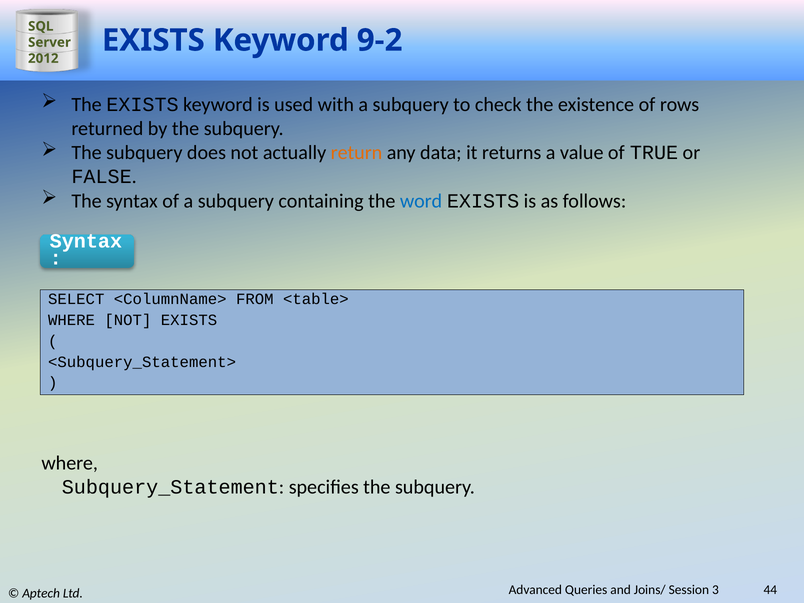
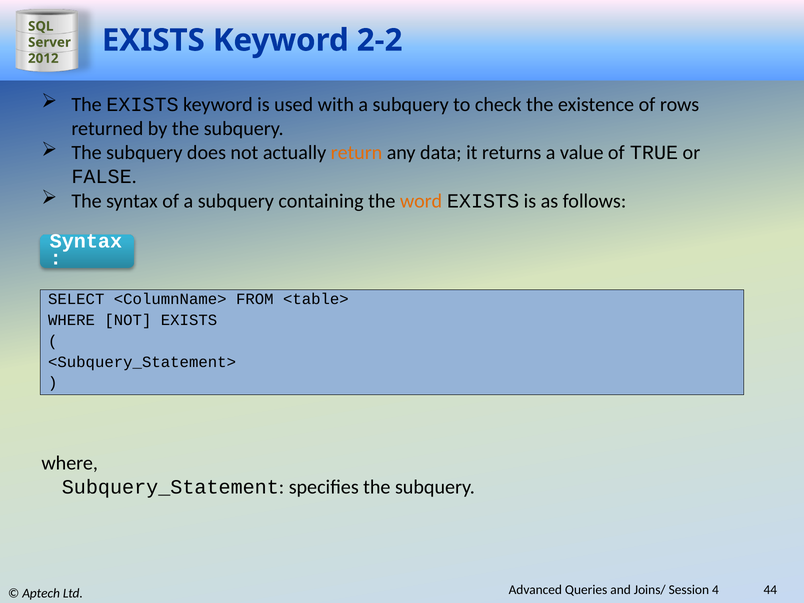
9-2: 9-2 -> 2-2 (380, 40)
word colour: blue -> orange (421, 201)
3: 3 -> 4 (715, 590)
